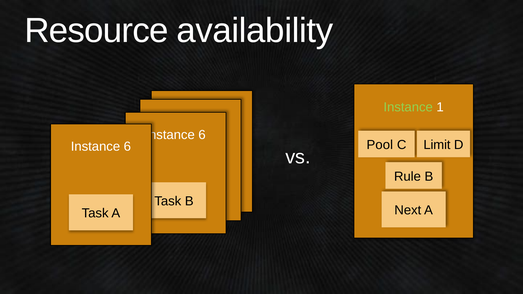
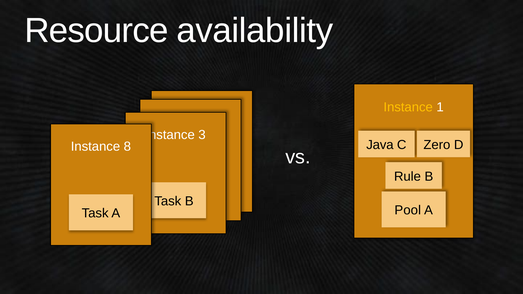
Instance colour: light green -> yellow (408, 107)
6: 6 -> 3 (202, 135)
Pool: Pool -> Java (380, 145)
Limit: Limit -> Zero (437, 145)
6: 6 -> 8 (127, 147)
Next: Next -> Pool (408, 210)
